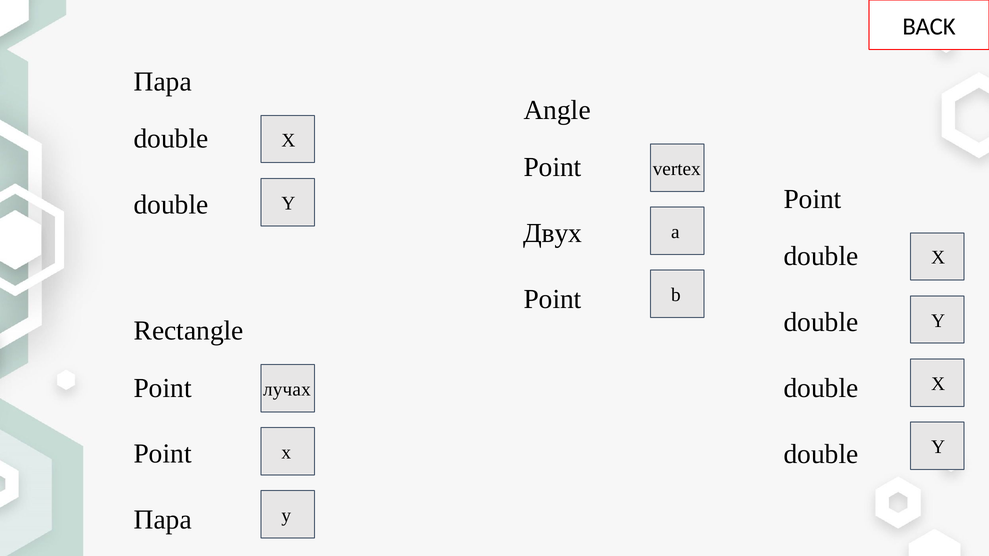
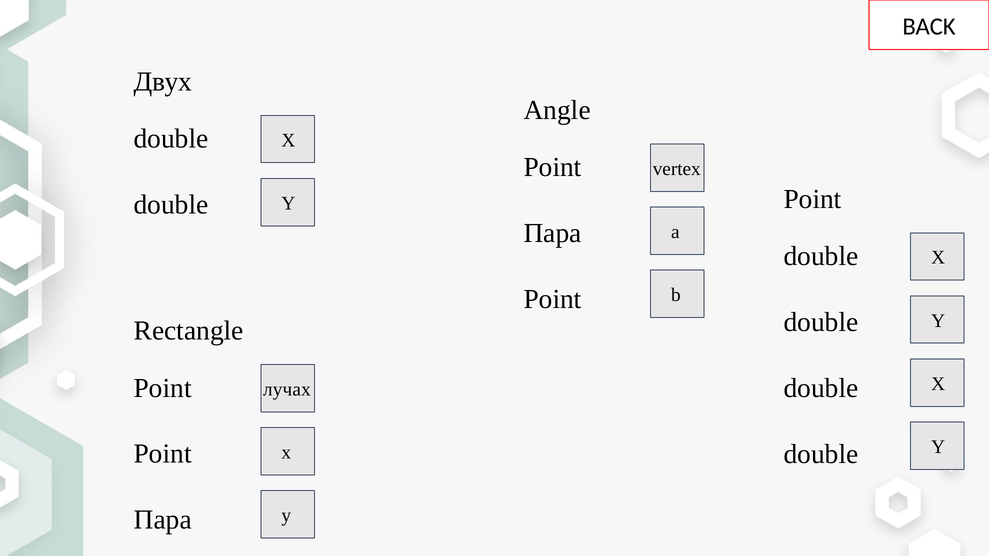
Пара: Пара -> Двух (163, 82)
Двух: Двух -> Пара (553, 233)
